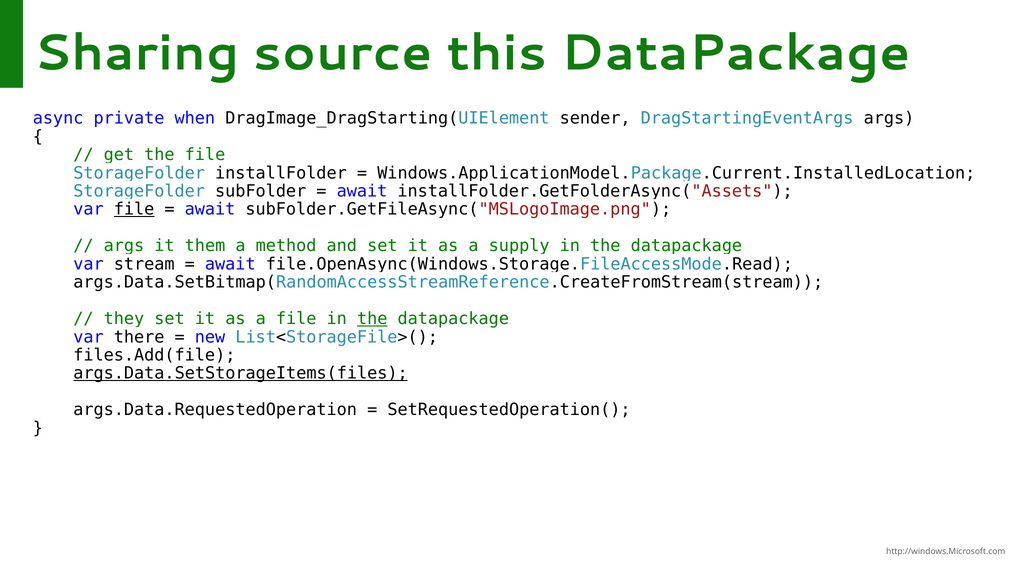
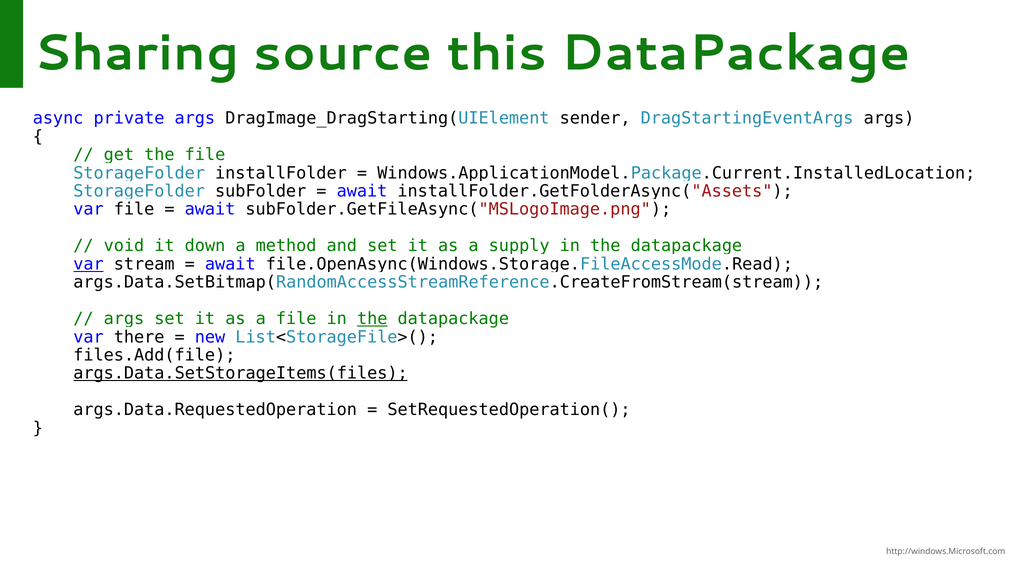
private when: when -> args (195, 118)
file underline: present -> none (134, 209)
args: args -> void (124, 246)
them: them -> down (205, 246)
var underline: none -> present (88, 264)
they: they -> args (124, 319)
